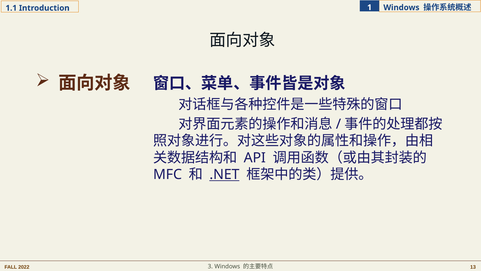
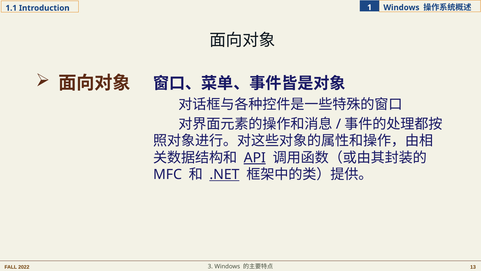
API underline: none -> present (255, 158)
